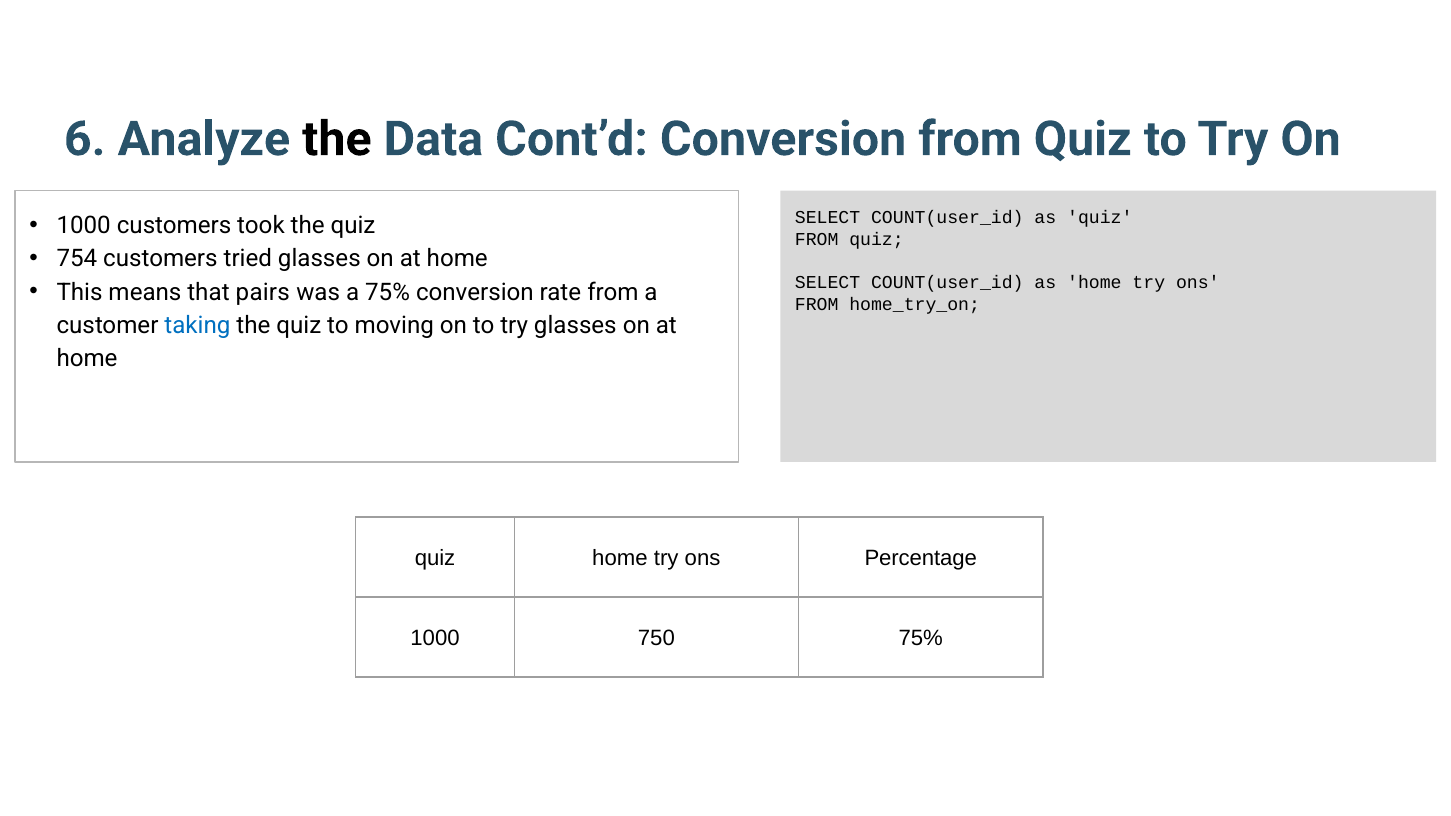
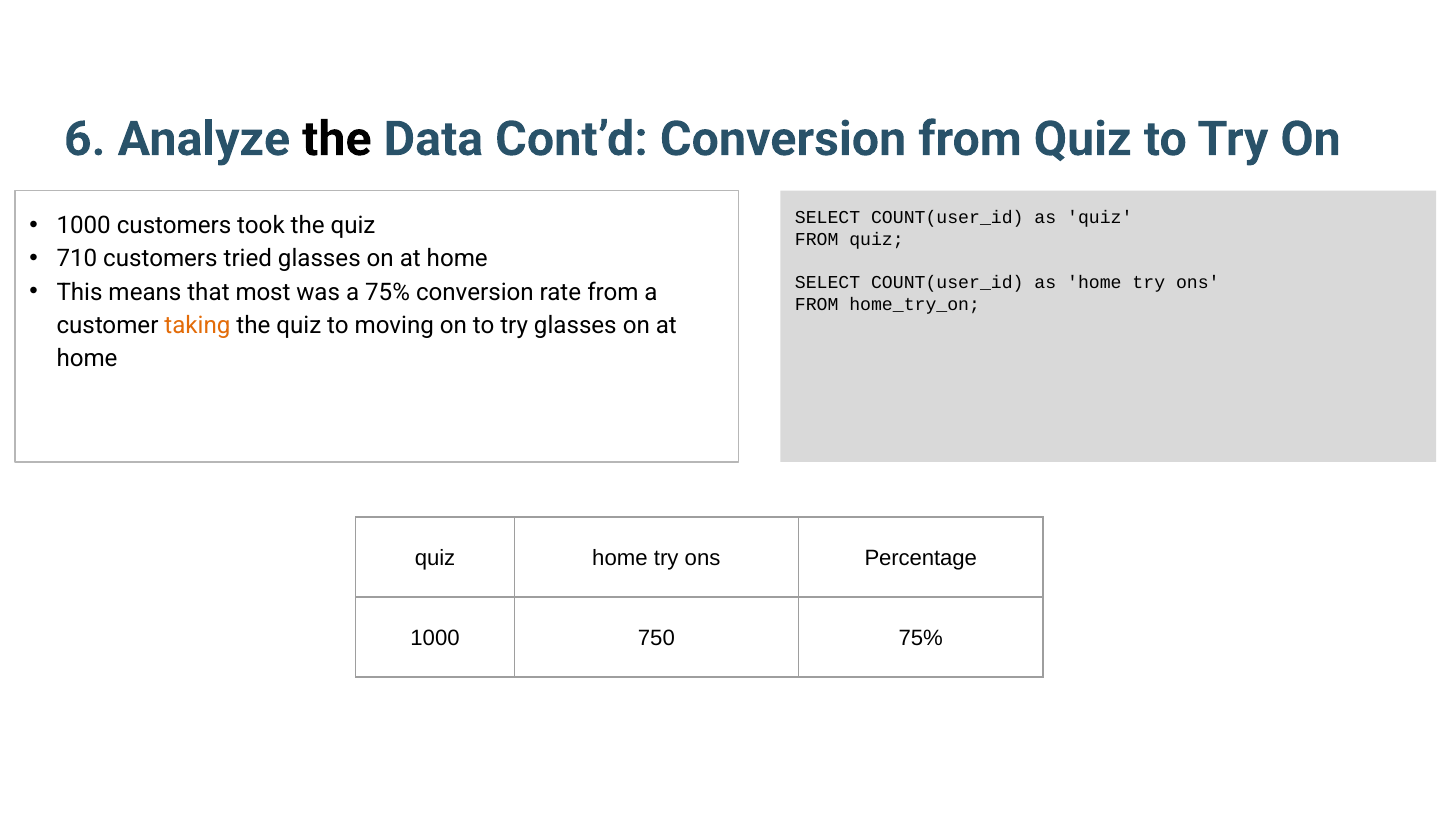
754: 754 -> 710 (77, 259)
pairs: pairs -> most (263, 292)
taking colour: blue -> orange (197, 326)
